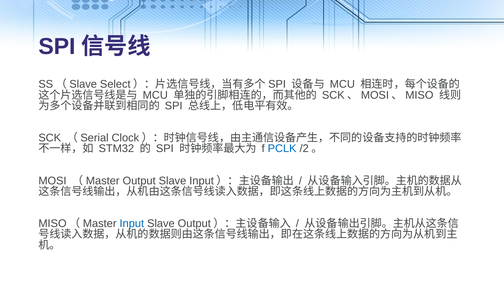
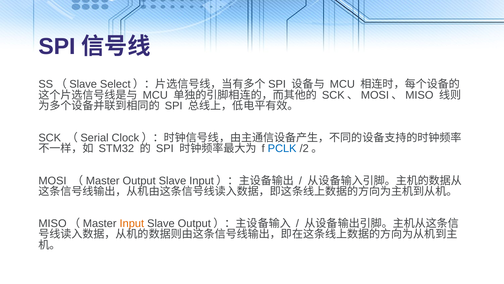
Input colour: blue -> orange (132, 223)
